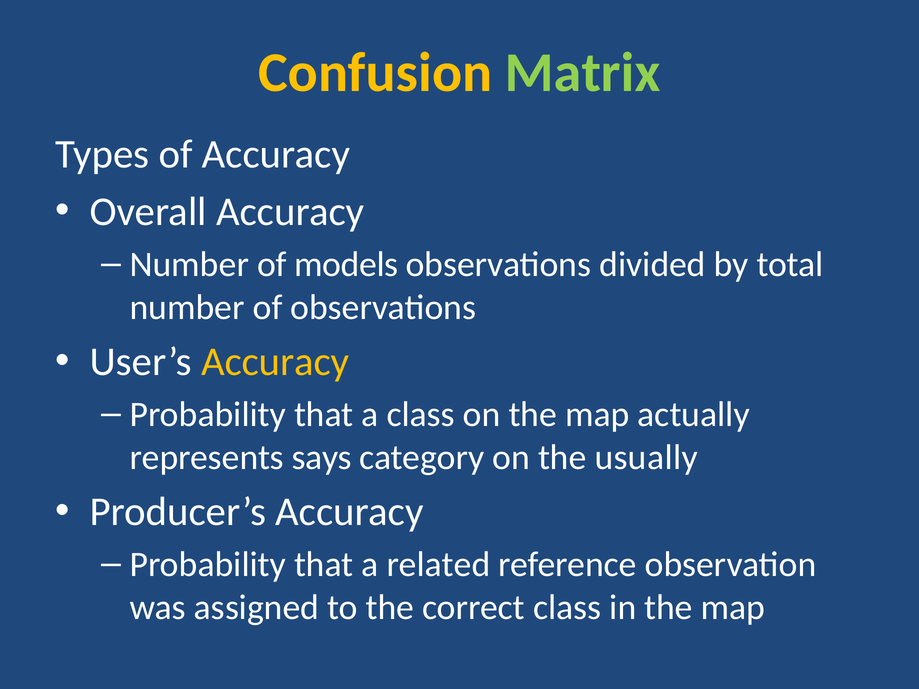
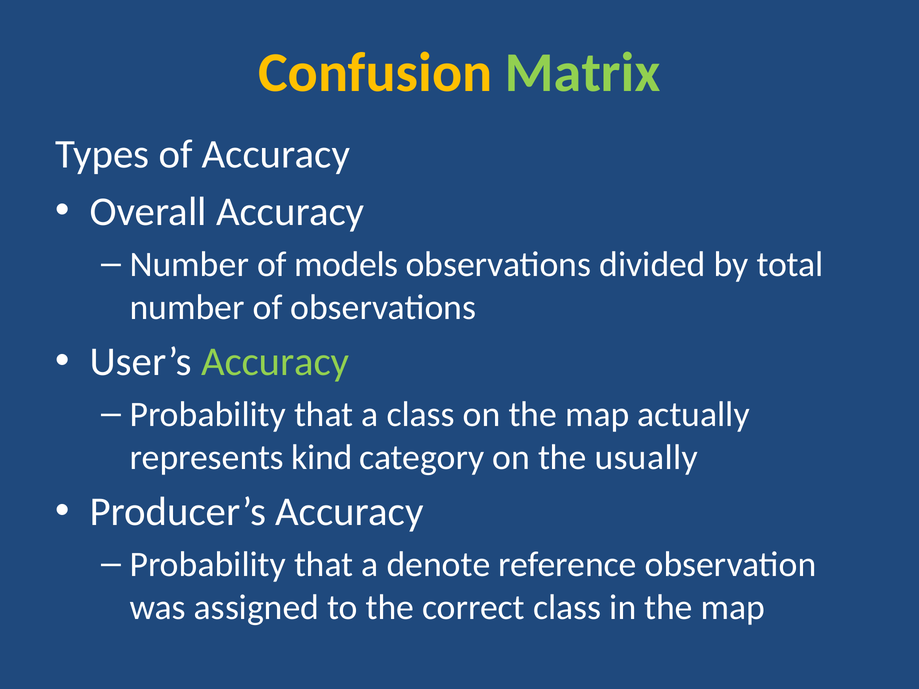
Accuracy colour: yellow -> light green (275, 362)
says: says -> kind (322, 458)
related: related -> denote (438, 565)
